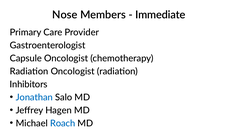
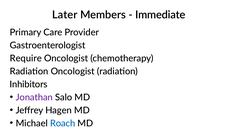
Nose: Nose -> Later (65, 15)
Capsule: Capsule -> Require (26, 58)
Jonathan colour: blue -> purple (34, 97)
